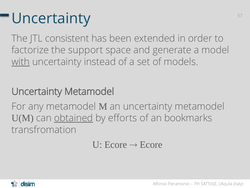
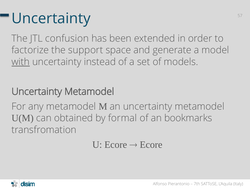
consistent: consistent -> confusion (67, 38)
obtained underline: present -> none (74, 118)
efforts: efforts -> formal (123, 118)
